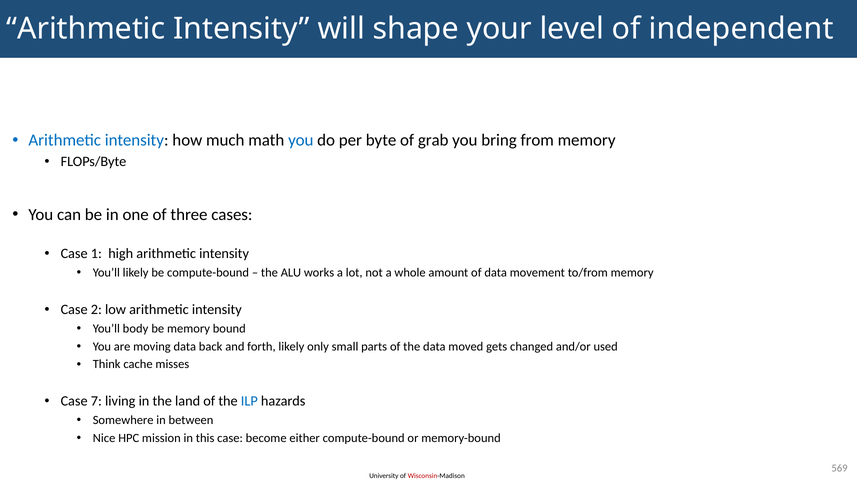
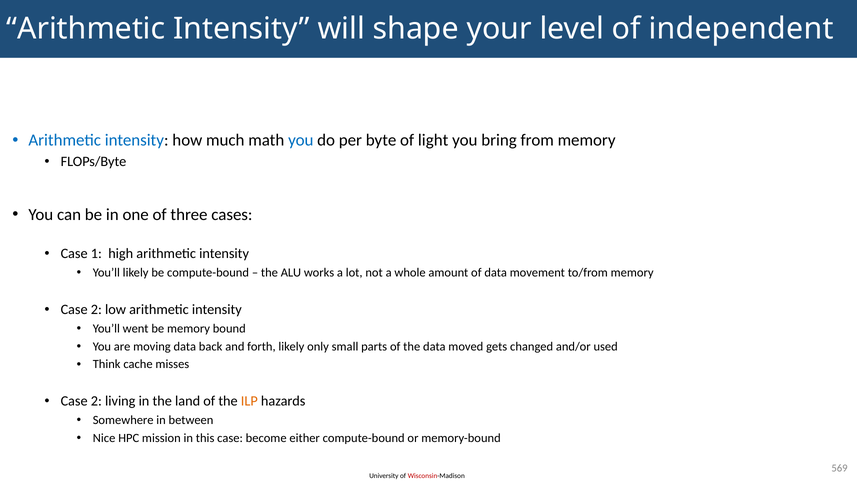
grab: grab -> light (433, 140)
body: body -> went (136, 328)
7: 7 -> 2 (96, 401)
ILP colour: blue -> orange (249, 401)
